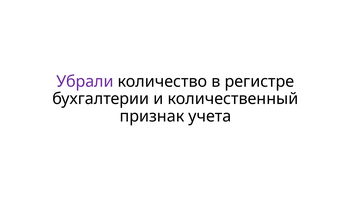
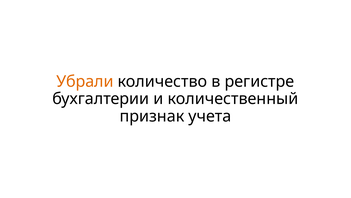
Убрали colour: purple -> orange (85, 81)
